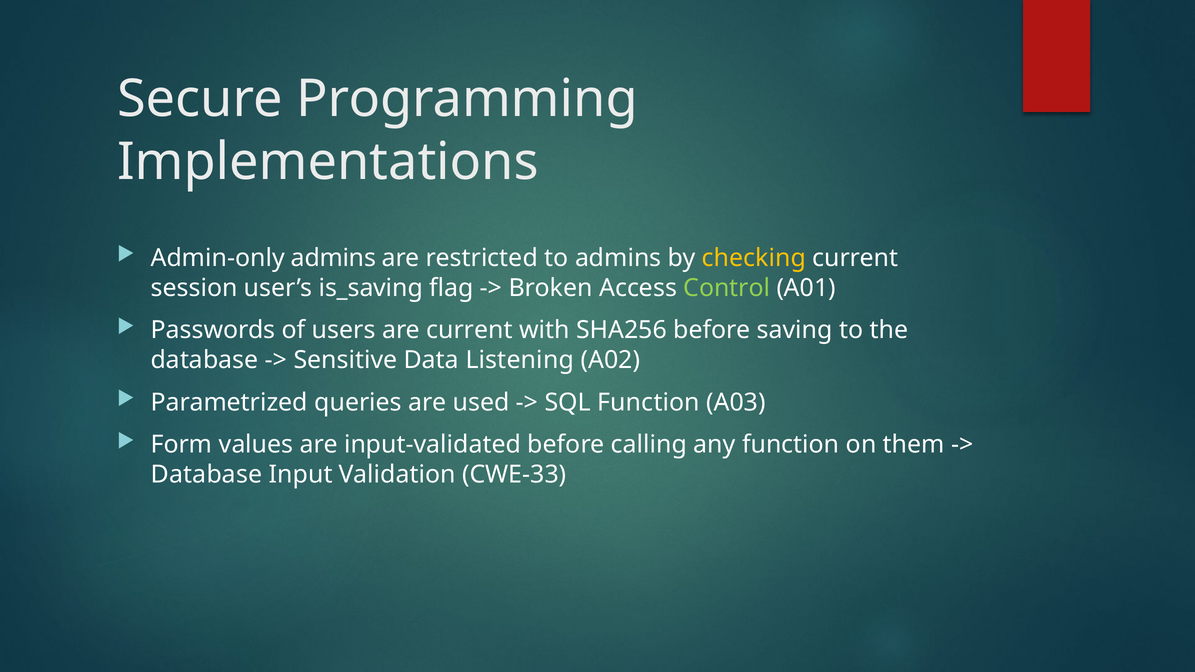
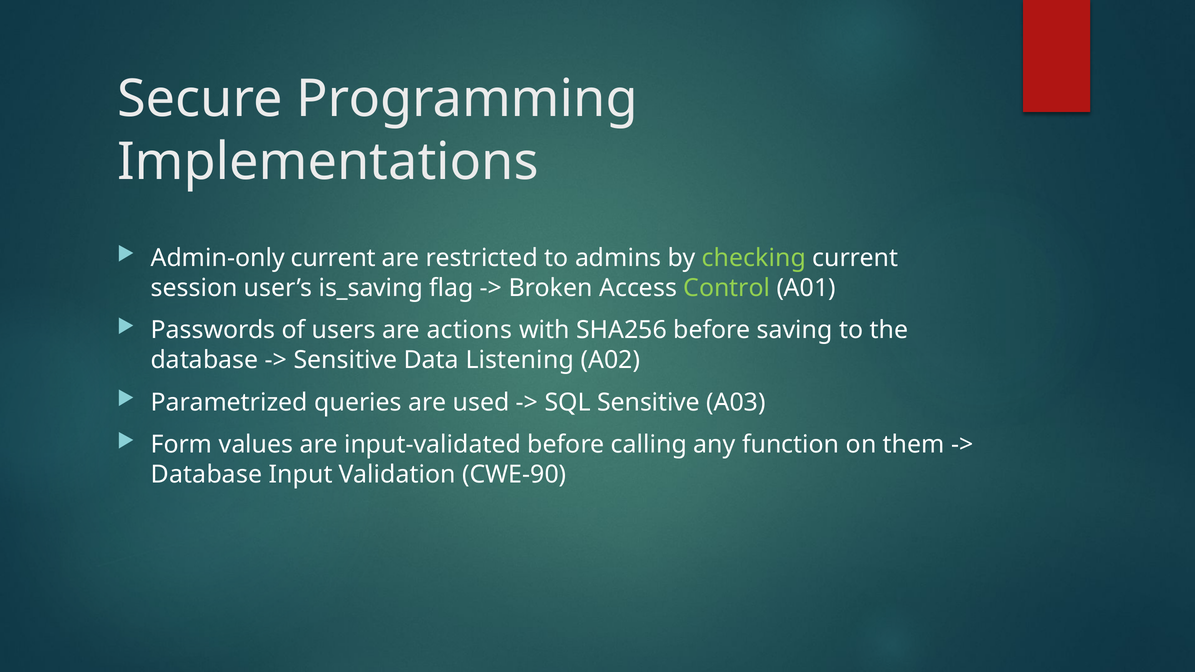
Admin-only admins: admins -> current (333, 258)
checking colour: yellow -> light green (754, 258)
are current: current -> actions (469, 330)
SQL Function: Function -> Sensitive (649, 403)
CWE-33: CWE-33 -> CWE-90 (514, 475)
